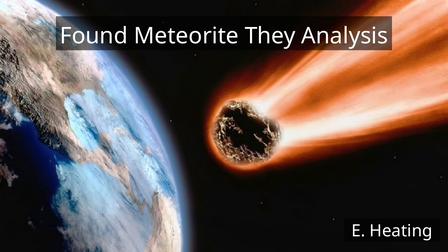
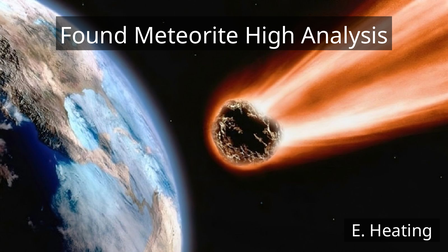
They: They -> High (270, 36)
